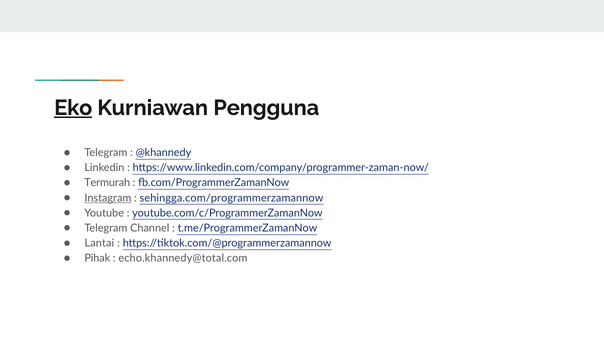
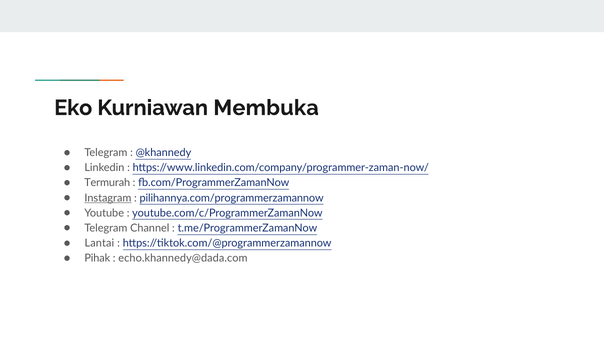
Eko underline: present -> none (73, 108)
Pengguna: Pengguna -> Membuka (266, 108)
sehingga.com/programmerzamannow: sehingga.com/programmerzamannow -> pilihannya.com/programmerzamannow (232, 198)
echo.khannedy@total.com: echo.khannedy@total.com -> echo.khannedy@dada.com (183, 258)
